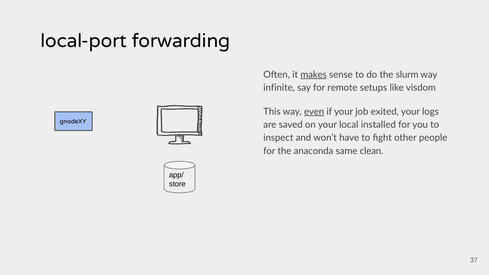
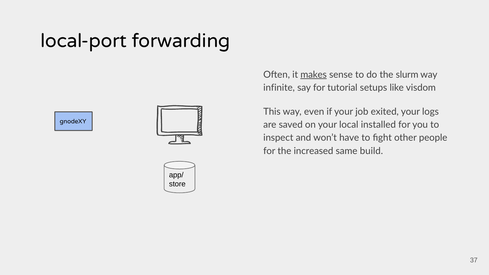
remote: remote -> tutorial (342, 88)
even underline: present -> none (314, 112)
anaconda: anaconda -> increased (314, 151)
clean: clean -> build (371, 151)
